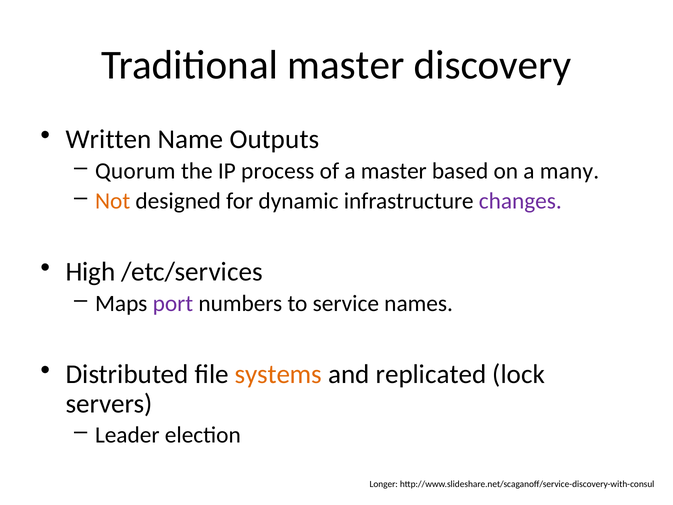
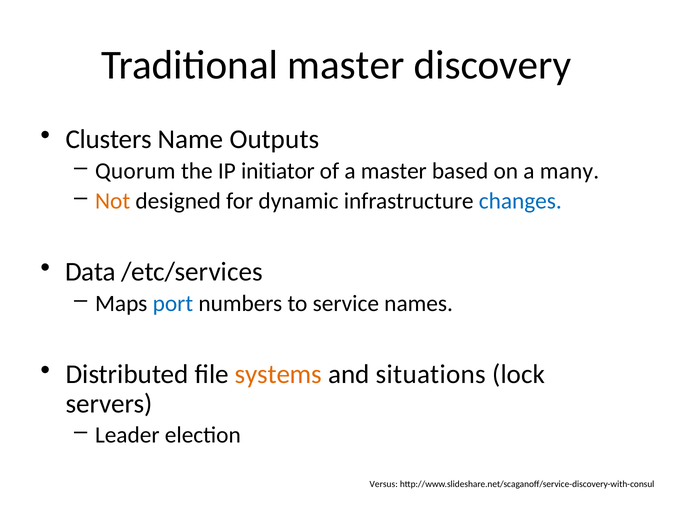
Written: Written -> Clusters (109, 139)
process: process -> initiator (278, 171)
changes colour: purple -> blue (520, 201)
High: High -> Data (91, 272)
port colour: purple -> blue (173, 303)
replicated: replicated -> situations (431, 374)
Longer: Longer -> Versus (384, 484)
